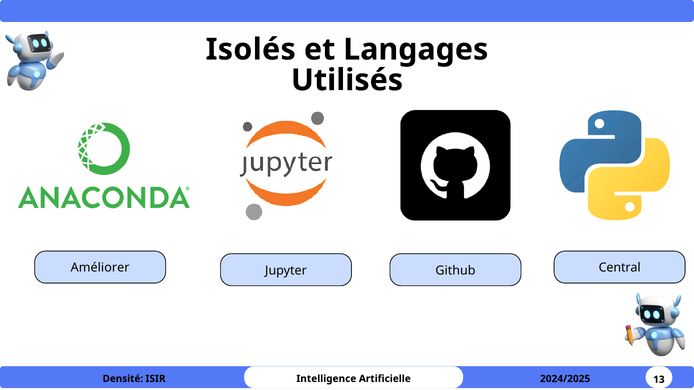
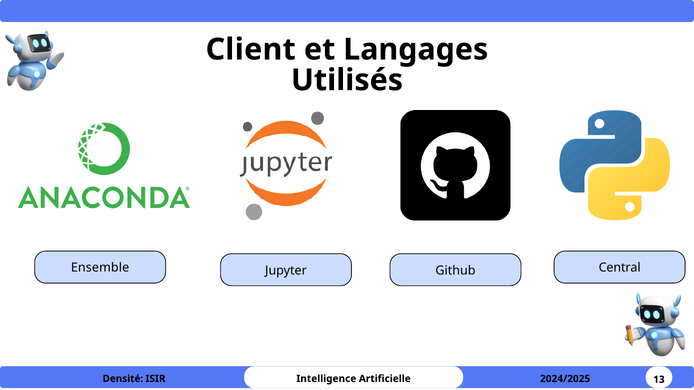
Isolés: Isolés -> Client (251, 50)
Améliorer: Améliorer -> Ensemble (100, 268)
